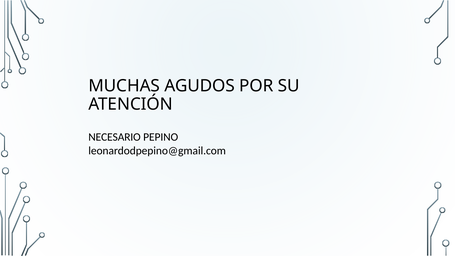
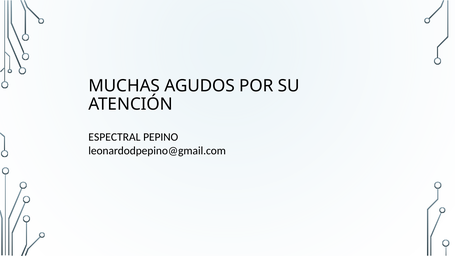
NECESARIO: NECESARIO -> ESPECTRAL (114, 137)
